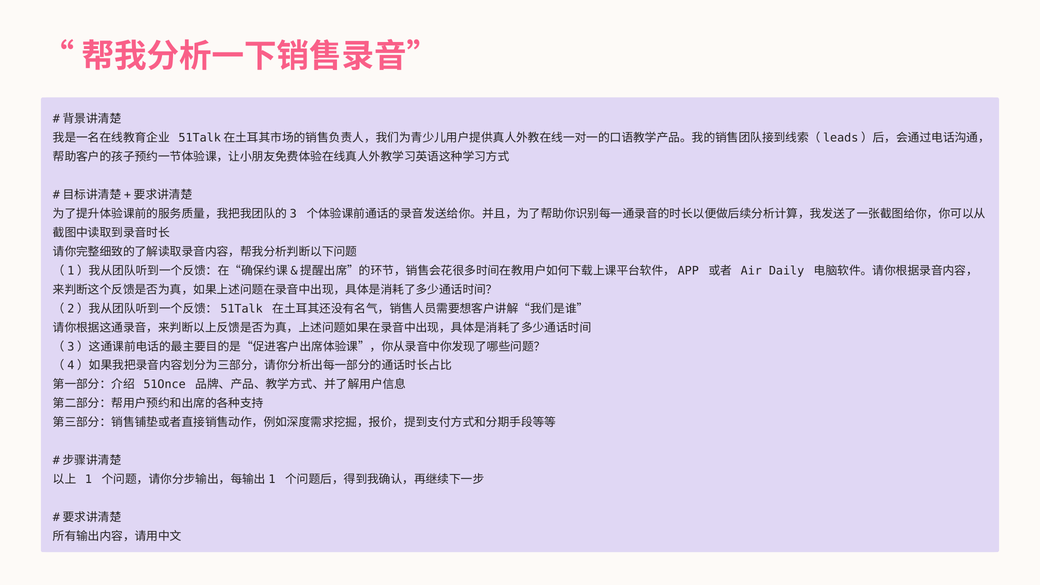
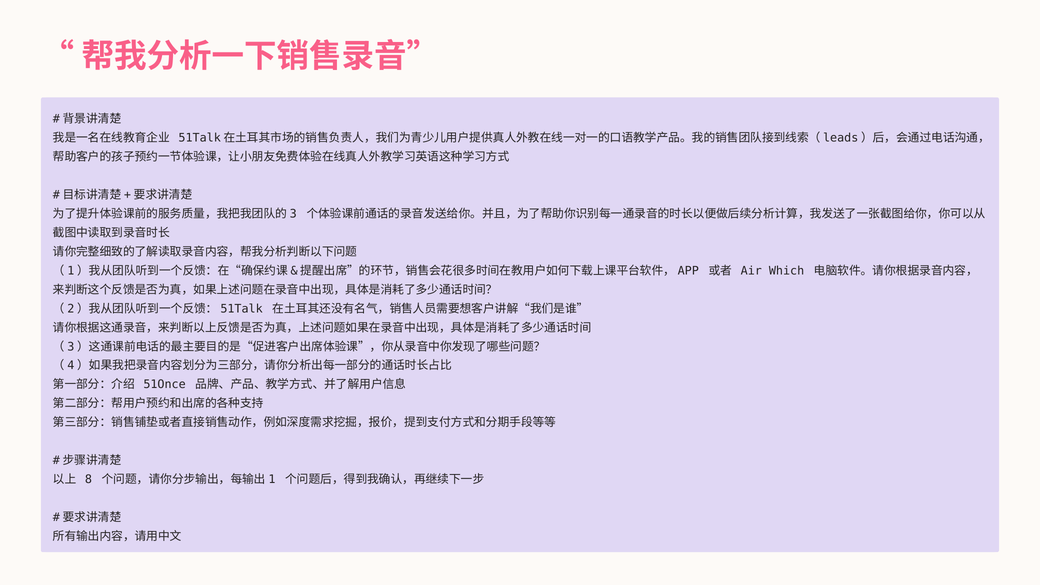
Daily: Daily -> Which (787, 271)
1: 1 -> 8 (88, 479)
